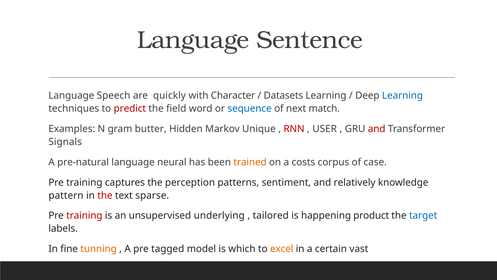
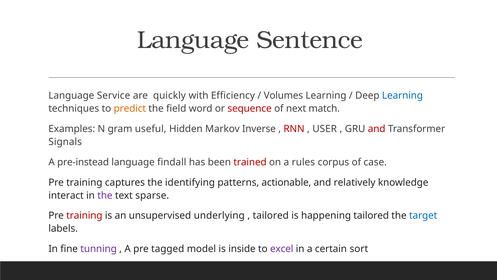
Speech: Speech -> Service (114, 96)
Character: Character -> Efficiency (233, 96)
Datasets: Datasets -> Volumes (283, 96)
predict colour: red -> orange (130, 109)
sequence colour: blue -> red (250, 109)
butter: butter -> useful (151, 129)
Unique: Unique -> Inverse (259, 129)
pre-natural: pre-natural -> pre-instead (83, 162)
neural: neural -> findall (172, 162)
trained colour: orange -> red (250, 162)
costs: costs -> rules (303, 162)
perception: perception -> identifying (190, 182)
sentiment: sentiment -> actionable (286, 182)
pattern: pattern -> interact (66, 195)
the colour: red -> purple (105, 195)
happening product: product -> tailored (371, 215)
tunning colour: orange -> purple (99, 249)
which: which -> inside (242, 249)
excel colour: orange -> purple (282, 249)
vast: vast -> sort (359, 249)
